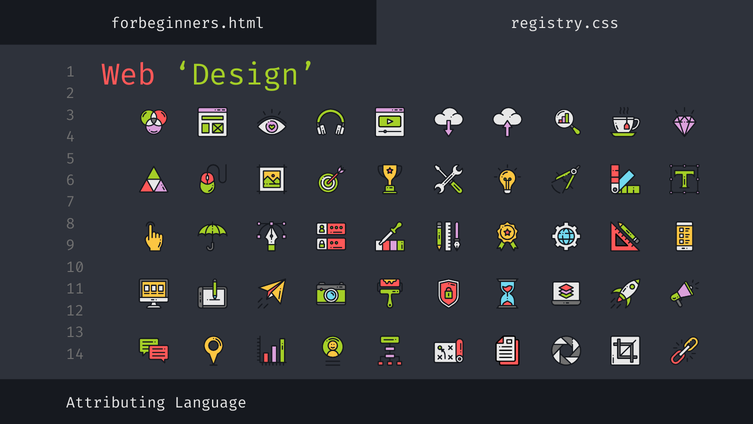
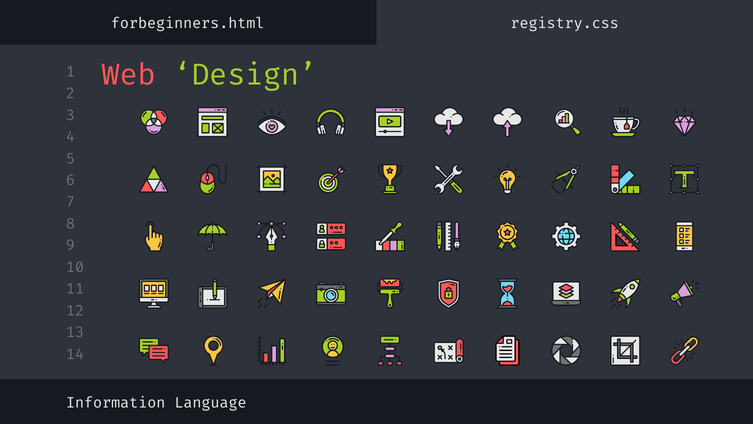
Attributing: Attributing -> Information (116, 402)
